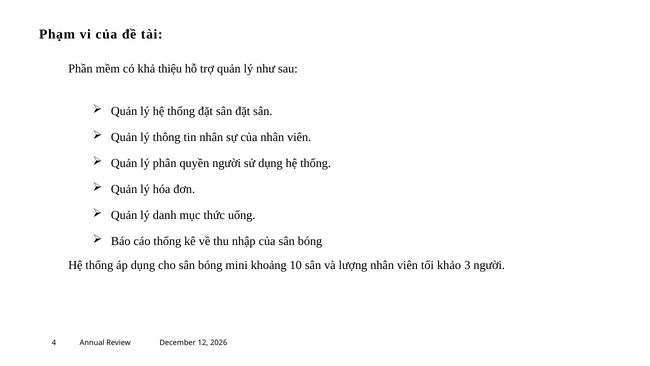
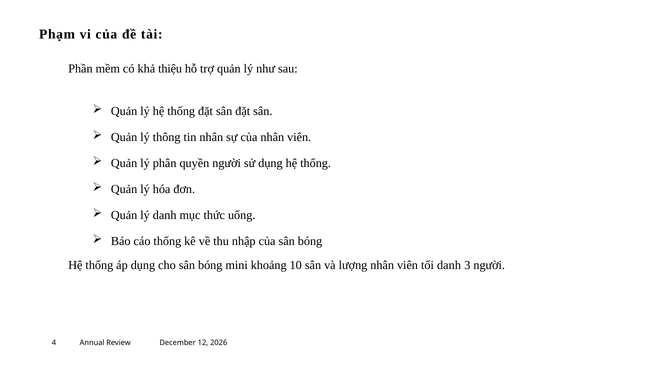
tối khảo: khảo -> danh (449, 265)
